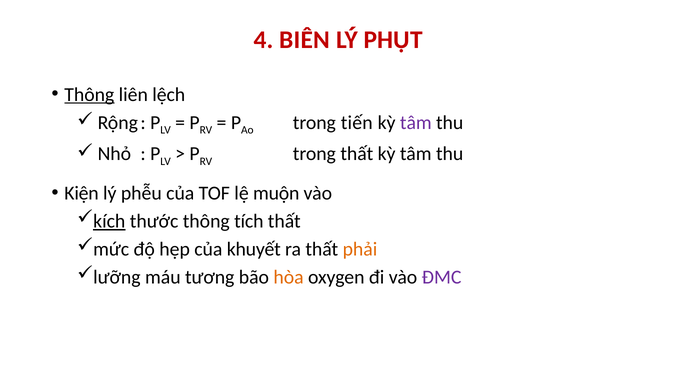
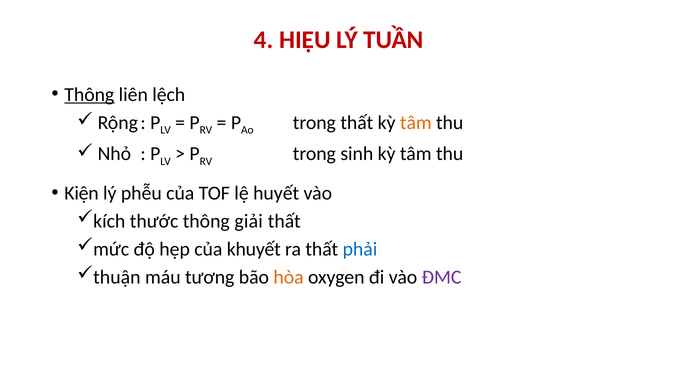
BIÊN: BIÊN -> HIỆU (305, 40)
PHỤT: PHỤT -> TUẦN (393, 40)
trong tiến: tiến -> thất (357, 122)
tâm colour: purple -> orange (416, 122)
trong thất: thất -> sinh (357, 154)
muộn: muộn -> huyết (276, 193)
kích underline: present -> none (109, 221)
tích: tích -> giải (249, 221)
phải colour: orange -> blue (360, 249)
lưỡng: lưỡng -> thuận (117, 277)
